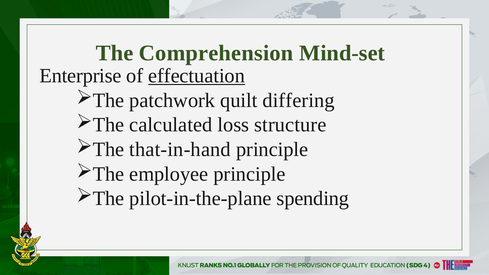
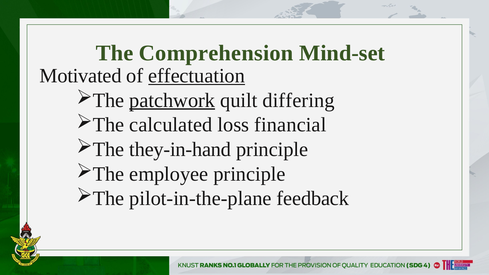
Enterprise: Enterprise -> Motivated (81, 76)
patchwork underline: none -> present (172, 100)
structure: structure -> financial (290, 125)
that-in-hand: that-in-hand -> they-in-hand (180, 149)
spending: spending -> feedback (313, 199)
